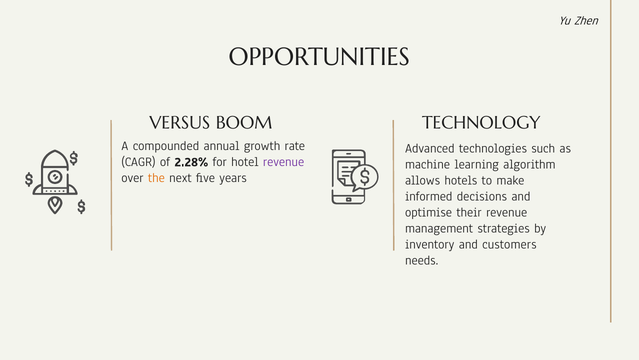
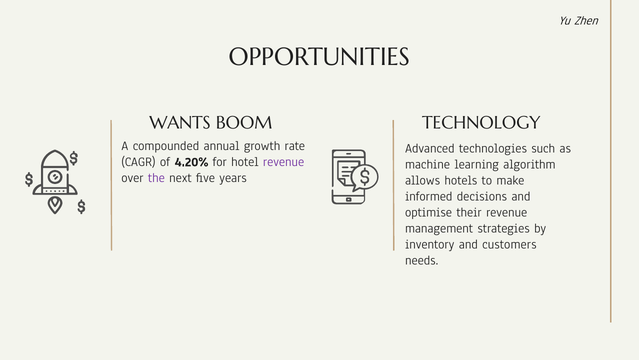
VERSUS: VERSUS -> WANTS (180, 123)
2.28%: 2.28% -> 4.20% (191, 162)
the colour: orange -> purple (156, 178)
